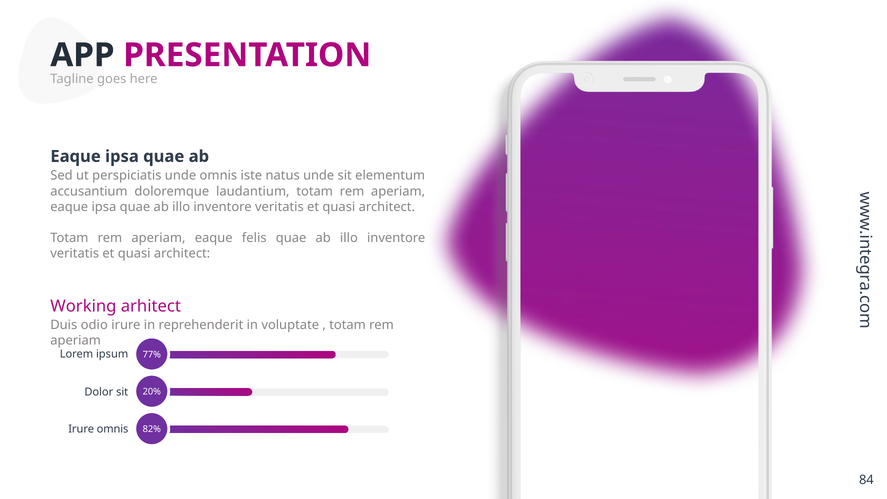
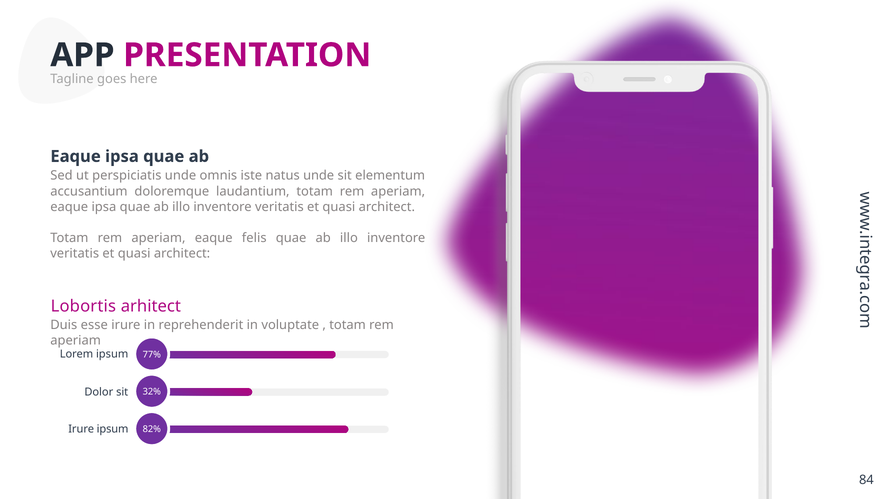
Working: Working -> Lobortis (83, 306)
odio: odio -> esse (94, 325)
20%: 20% -> 32% (152, 392)
Irure omnis: omnis -> ipsum (113, 429)
